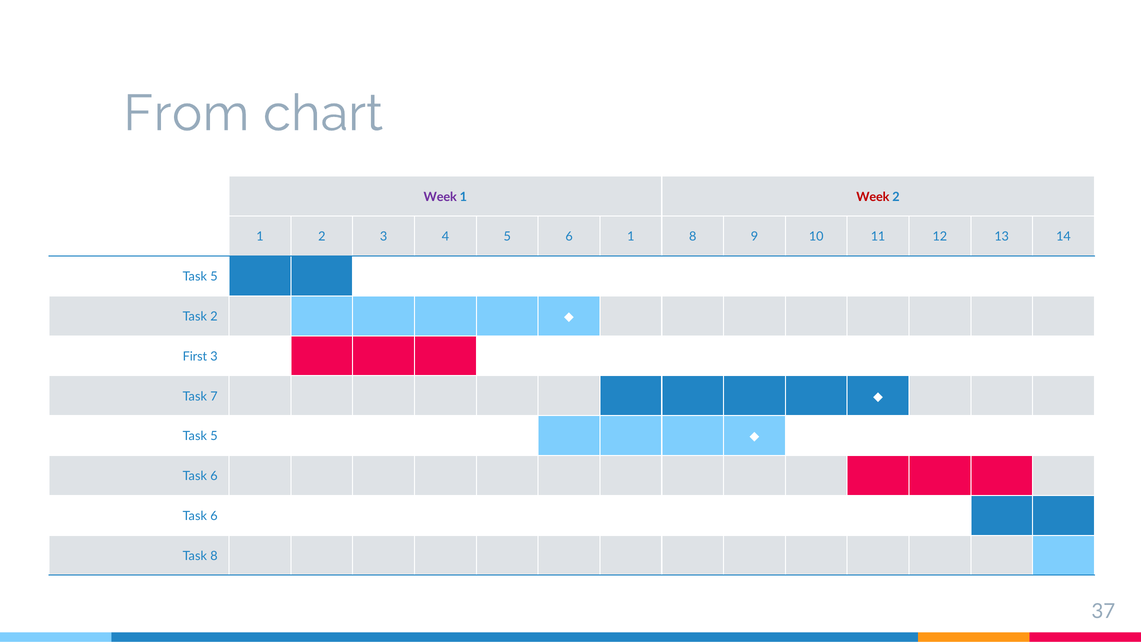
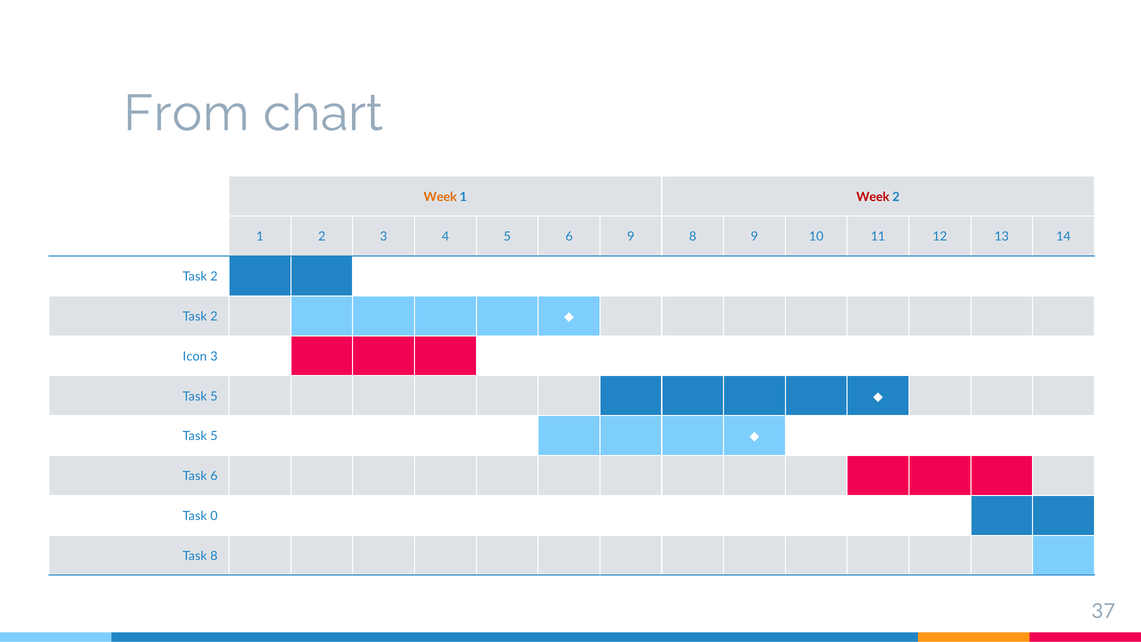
Week colour: purple -> orange (440, 197)
6 1: 1 -> 9 (631, 237)
5: 5 -> 2 (214, 277)
First: First -> Icon (195, 356)
7: 7 -> 5 (214, 396)
6: 6 -> 0 (214, 516)
